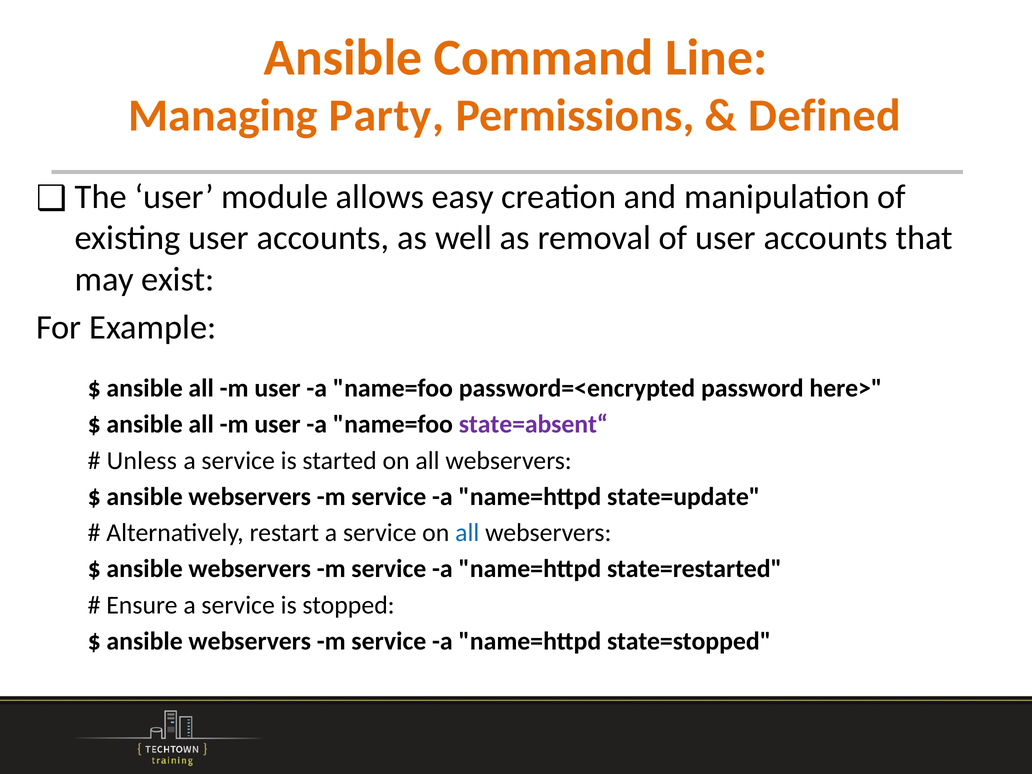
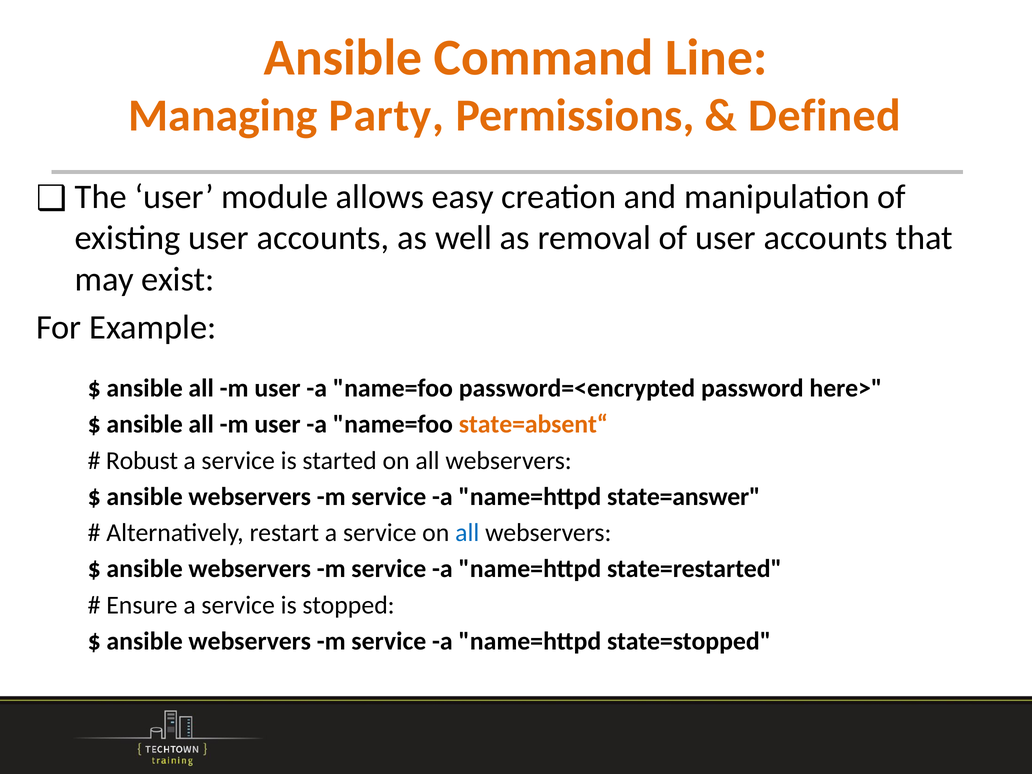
state=absent“ colour: purple -> orange (533, 424)
Unless: Unless -> Robust (142, 461)
state=update: state=update -> state=answer (684, 497)
